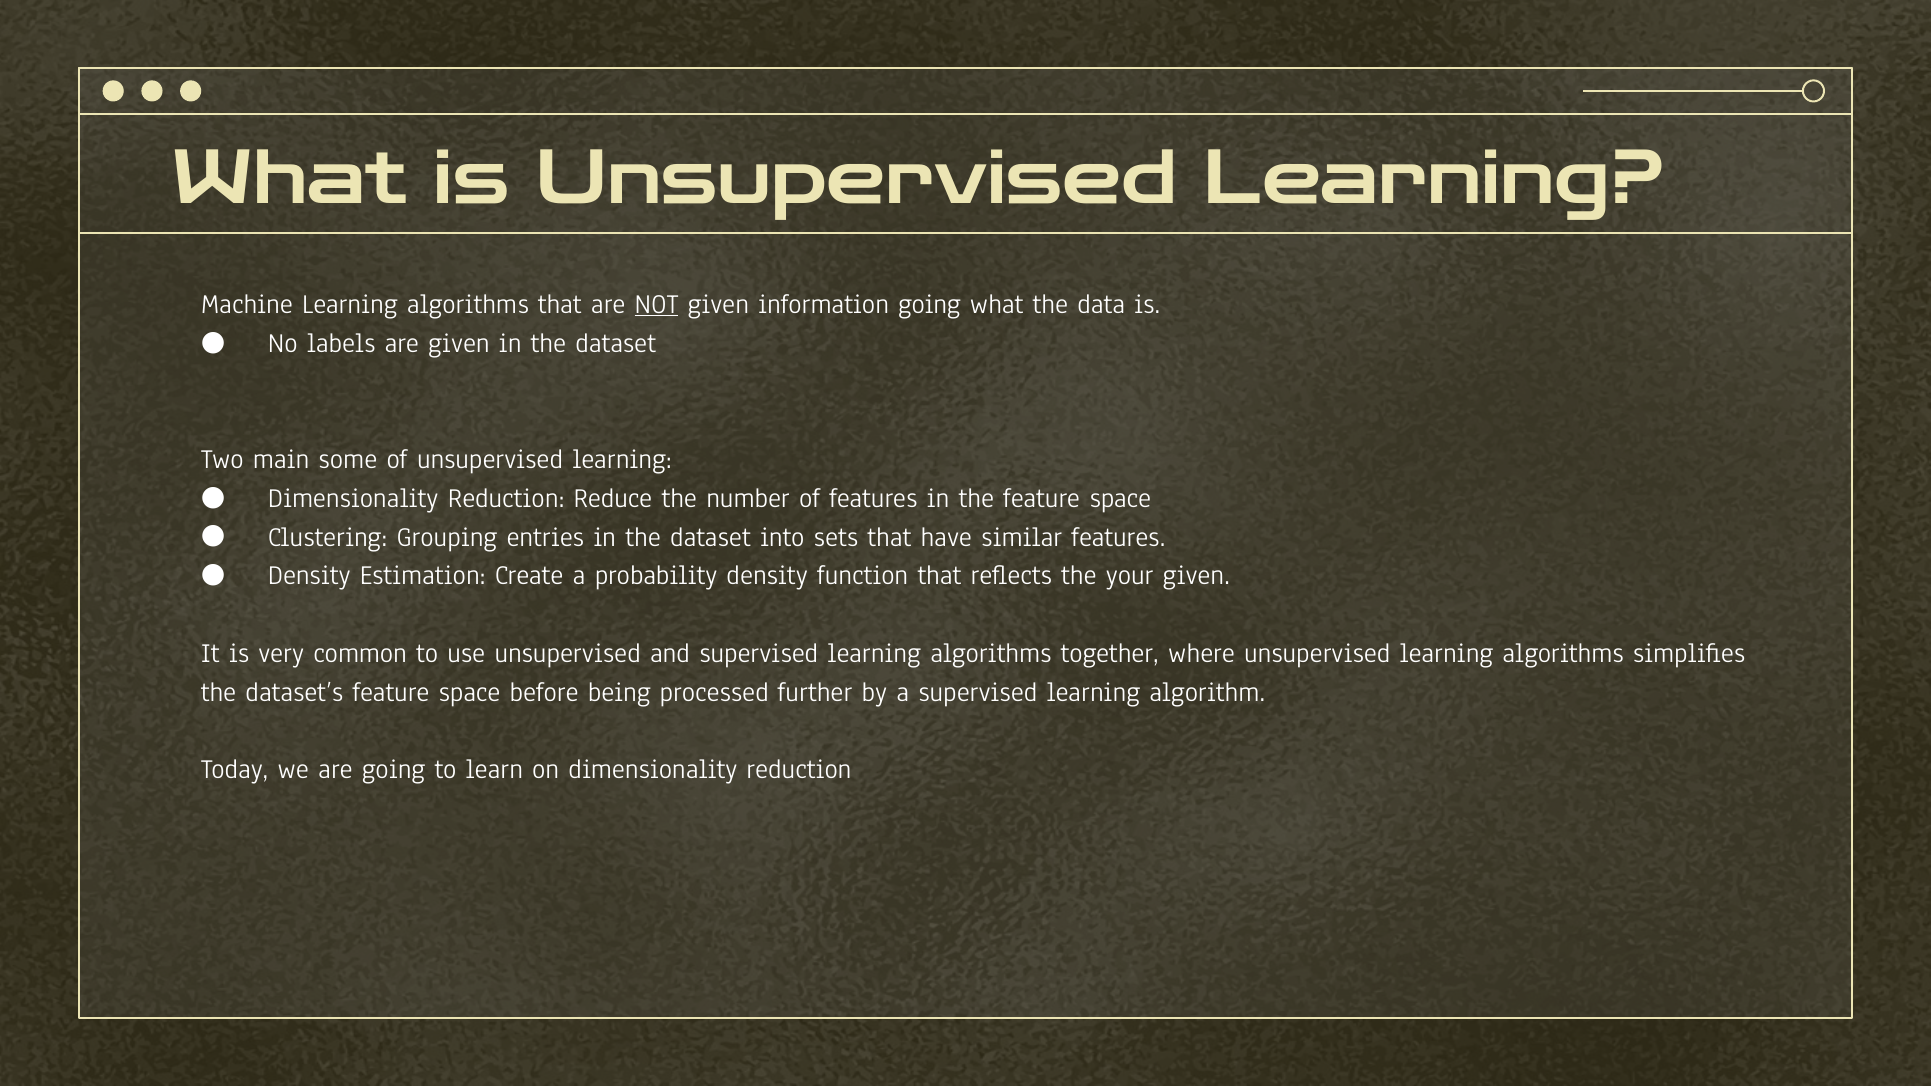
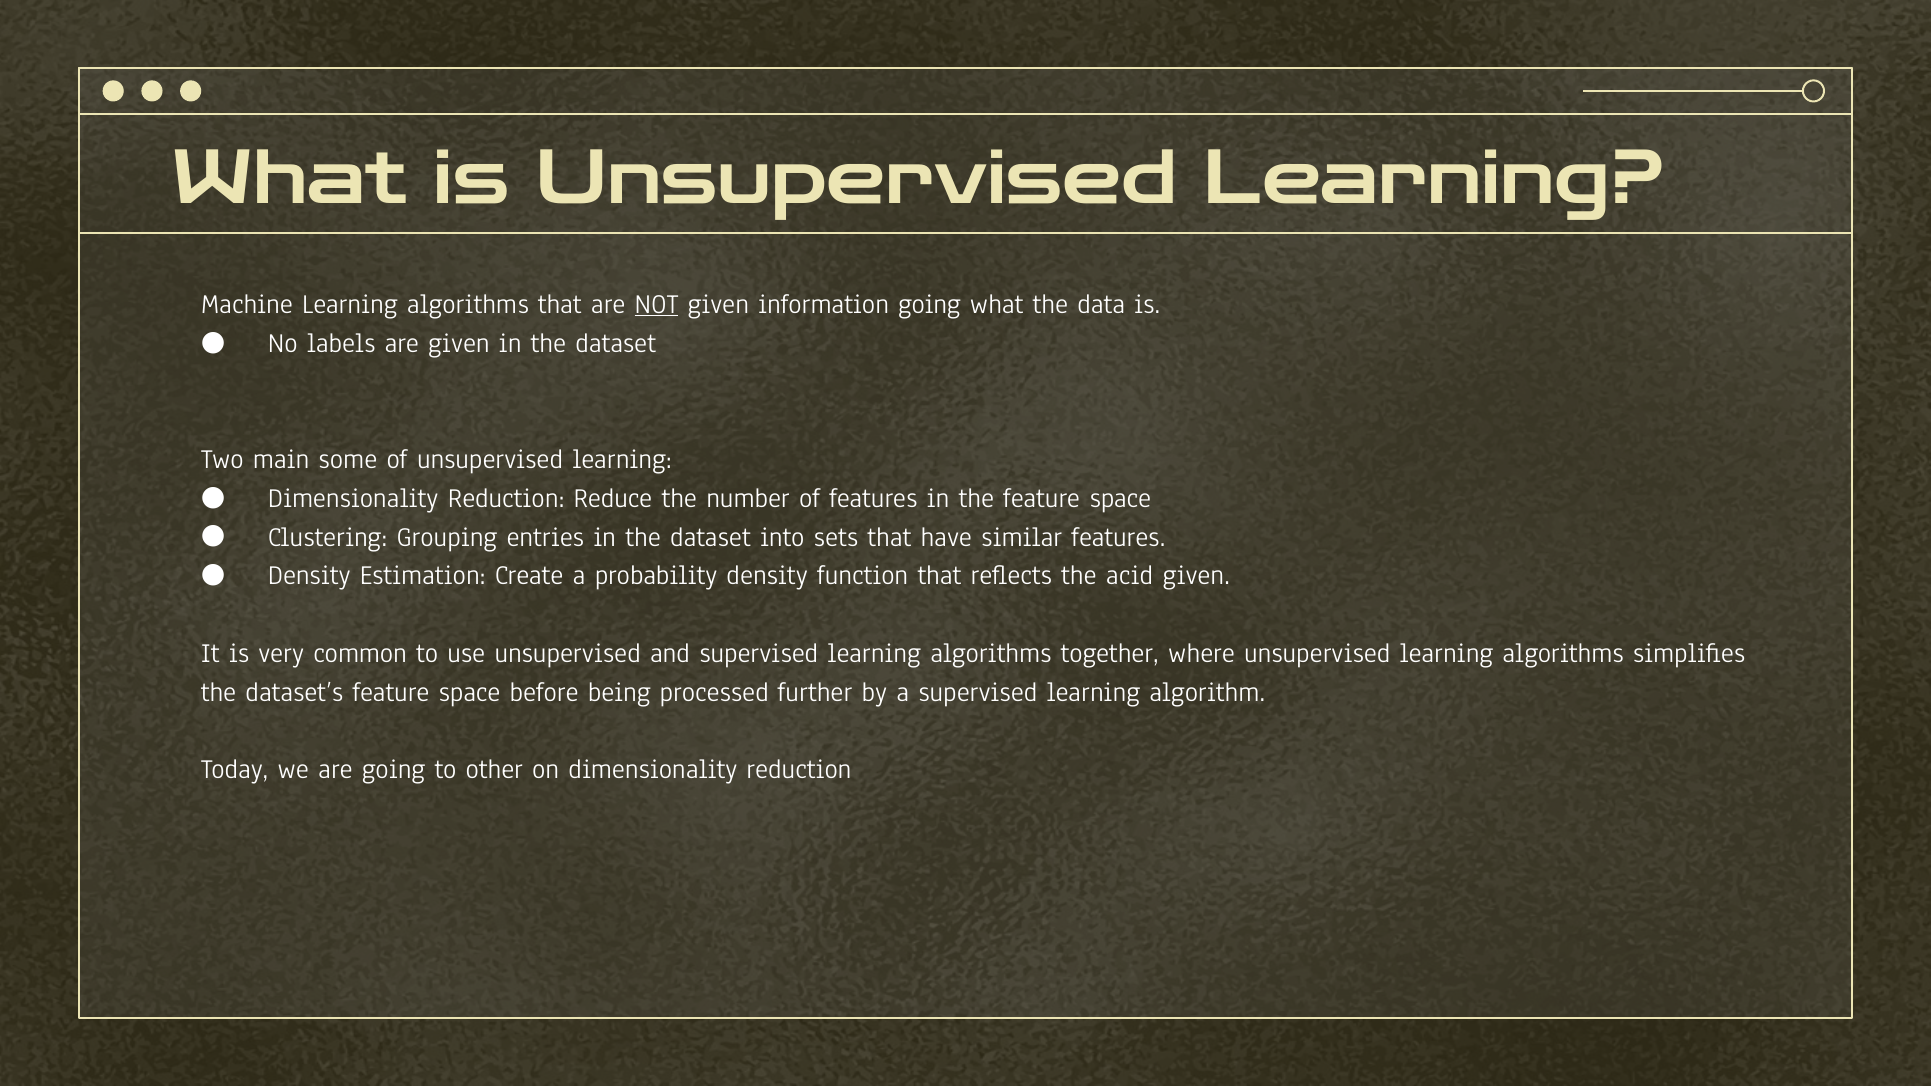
your: your -> acid (1130, 576)
learn: learn -> other (494, 770)
